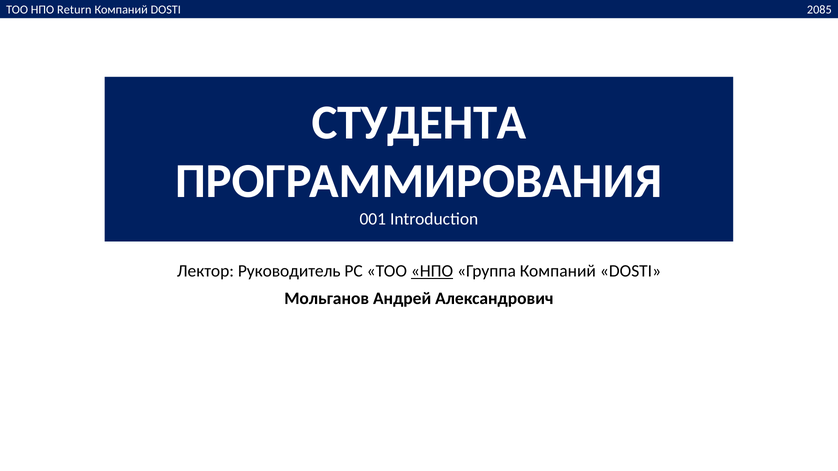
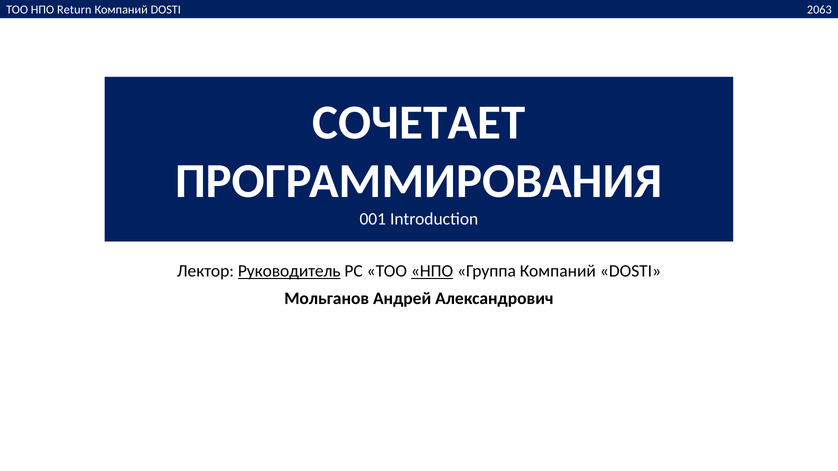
2085: 2085 -> 2063 (819, 10)
СТУДЕНТА: СТУДЕНТА -> СОЧЕТАЕТ (419, 123)
Руководитель underline: none -> present (289, 271)
